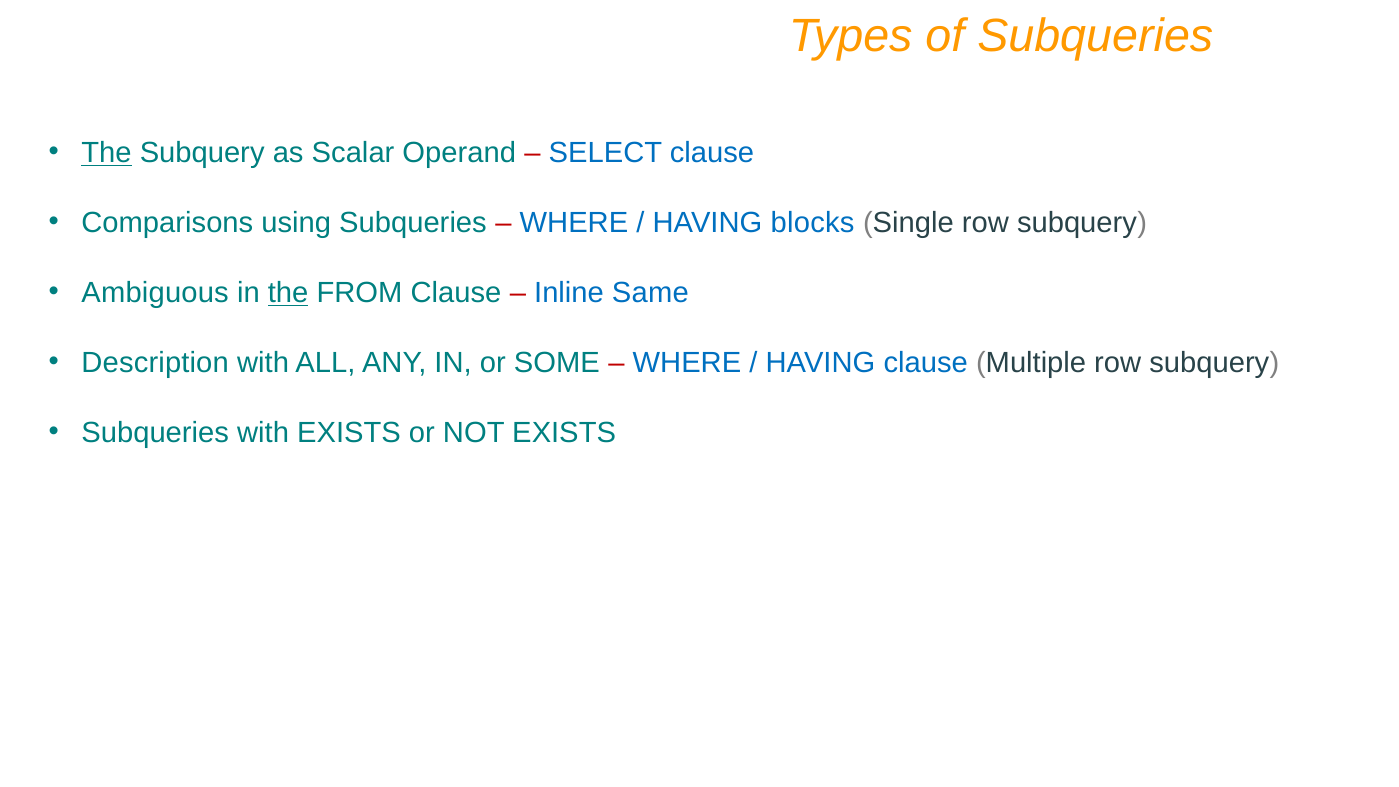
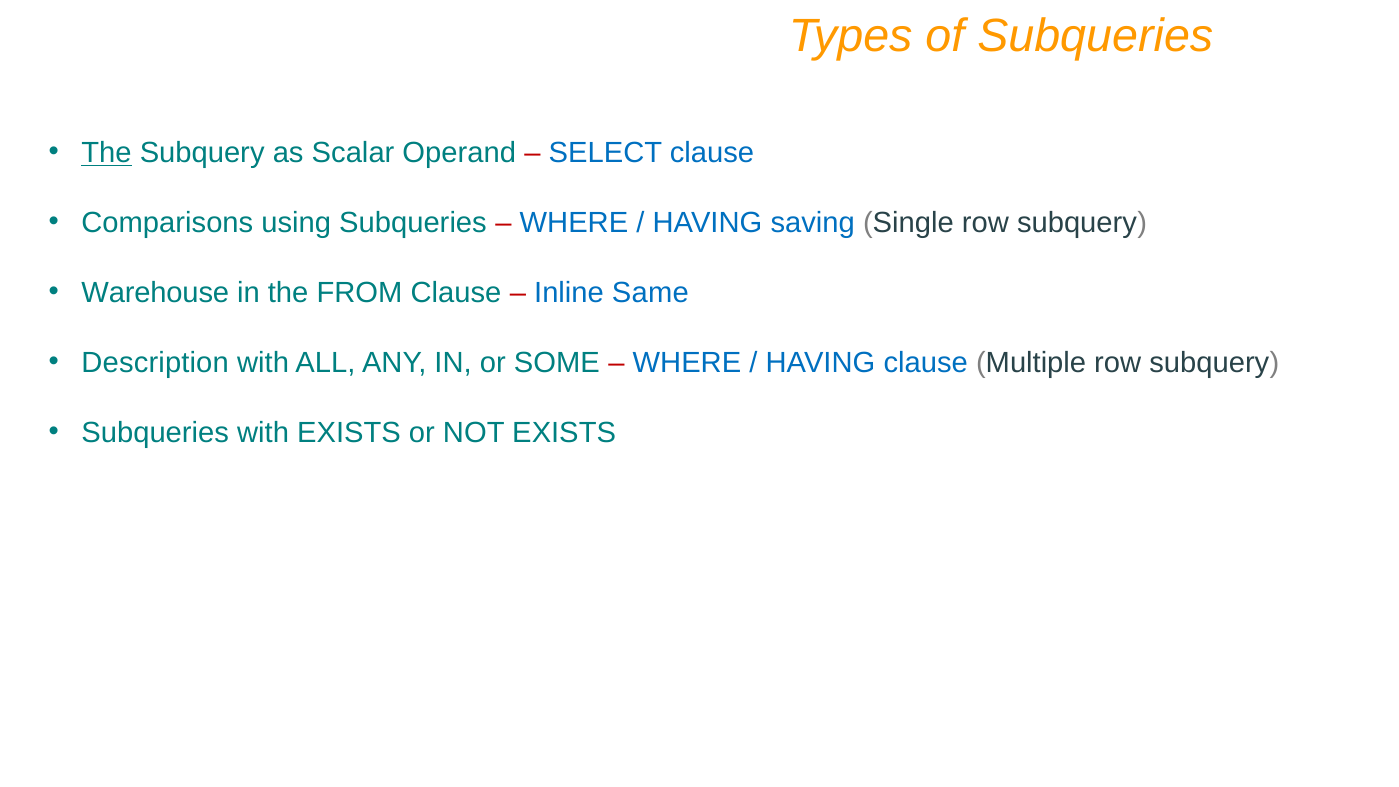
blocks: blocks -> saving (813, 223)
Ambiguous: Ambiguous -> Warehouse (155, 293)
the underline: present -> none (288, 293)
